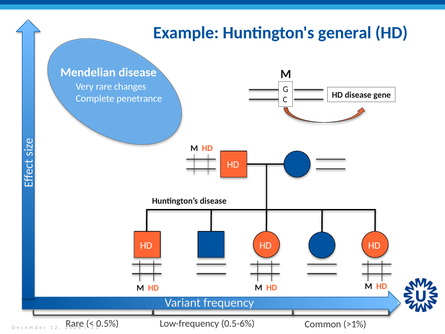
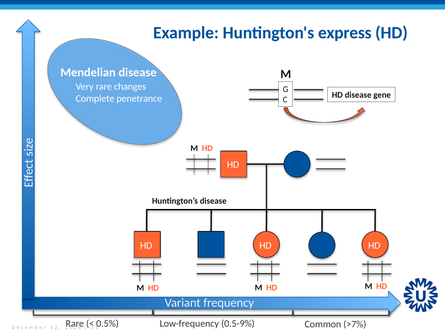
general: general -> express (345, 33)
0.5-6%: 0.5-6% -> 0.5-9% (238, 323)
>1%: >1% -> >7% (355, 324)
